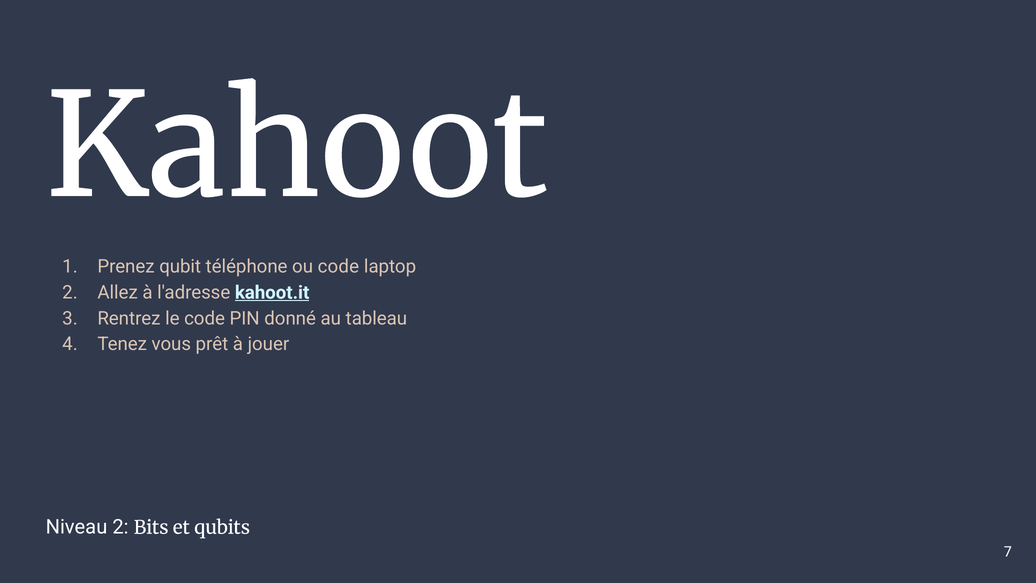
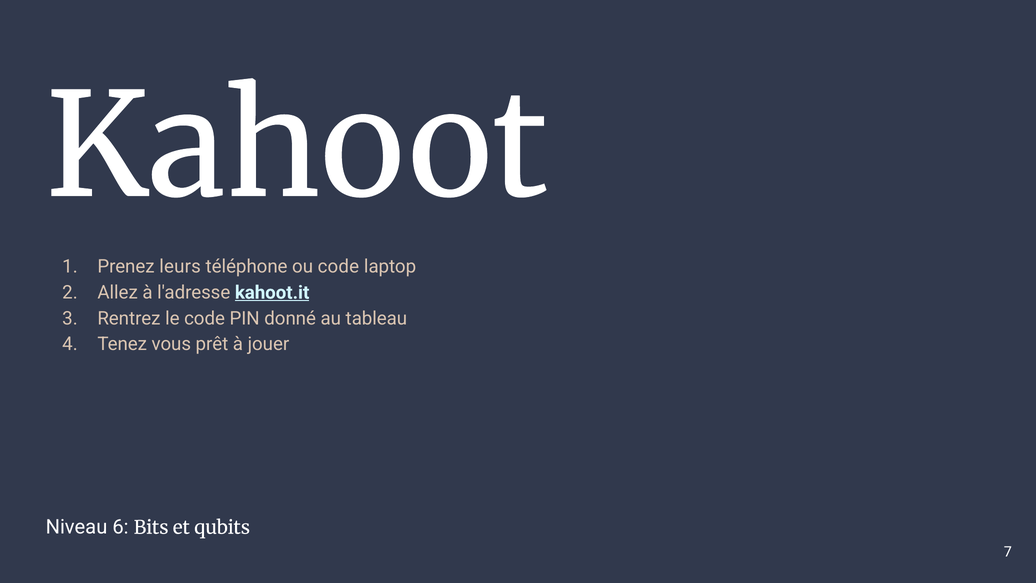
qubit: qubit -> leurs (180, 267)
Niveau 2: 2 -> 6 (121, 527)
